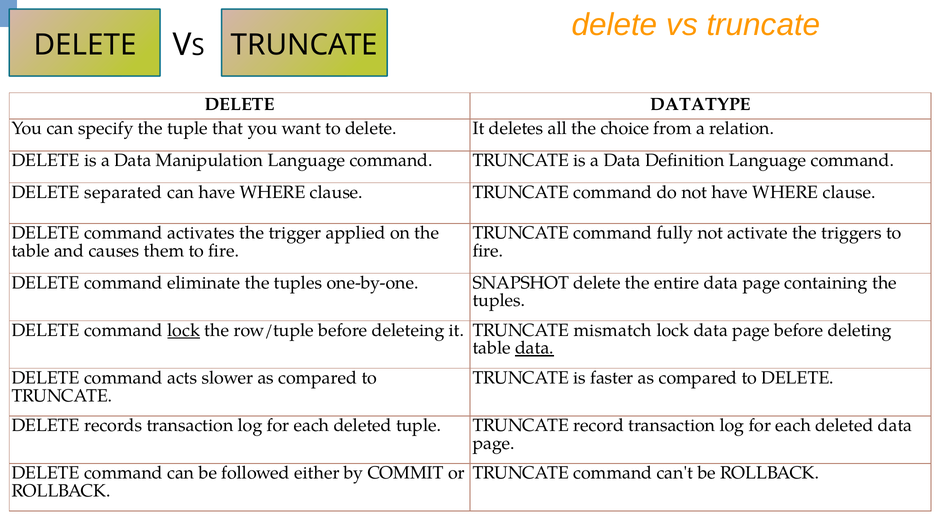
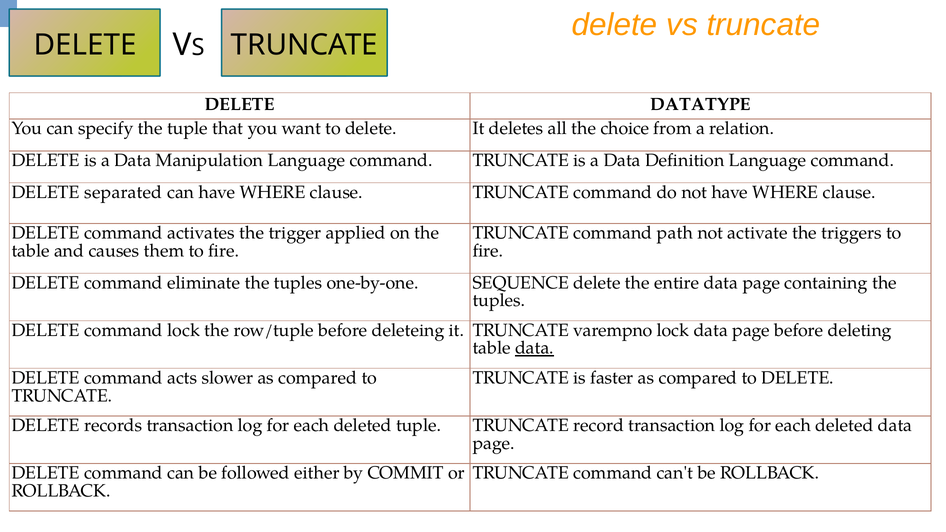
fully: fully -> path (675, 233)
SNAPSHOT: SNAPSHOT -> SEQUENCE (521, 283)
lock underline: present -> none (184, 330)
mismatch: mismatch -> varempno (613, 330)
